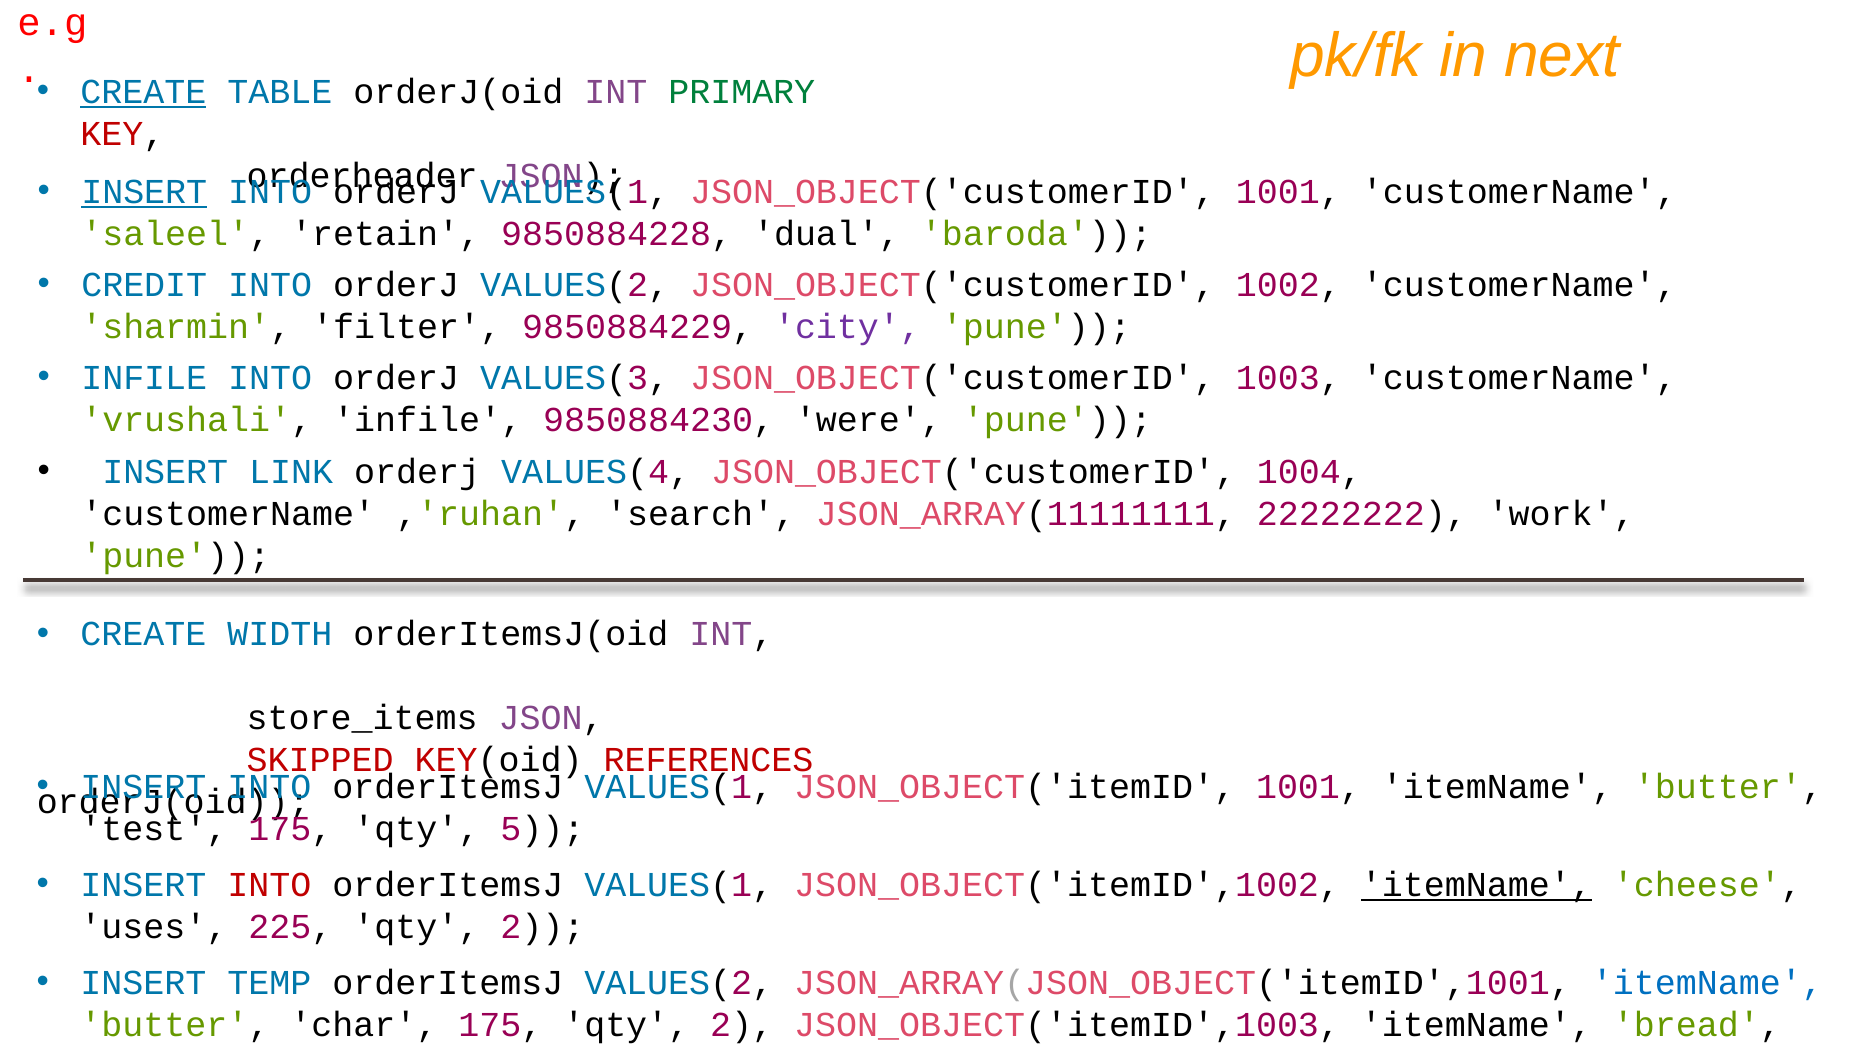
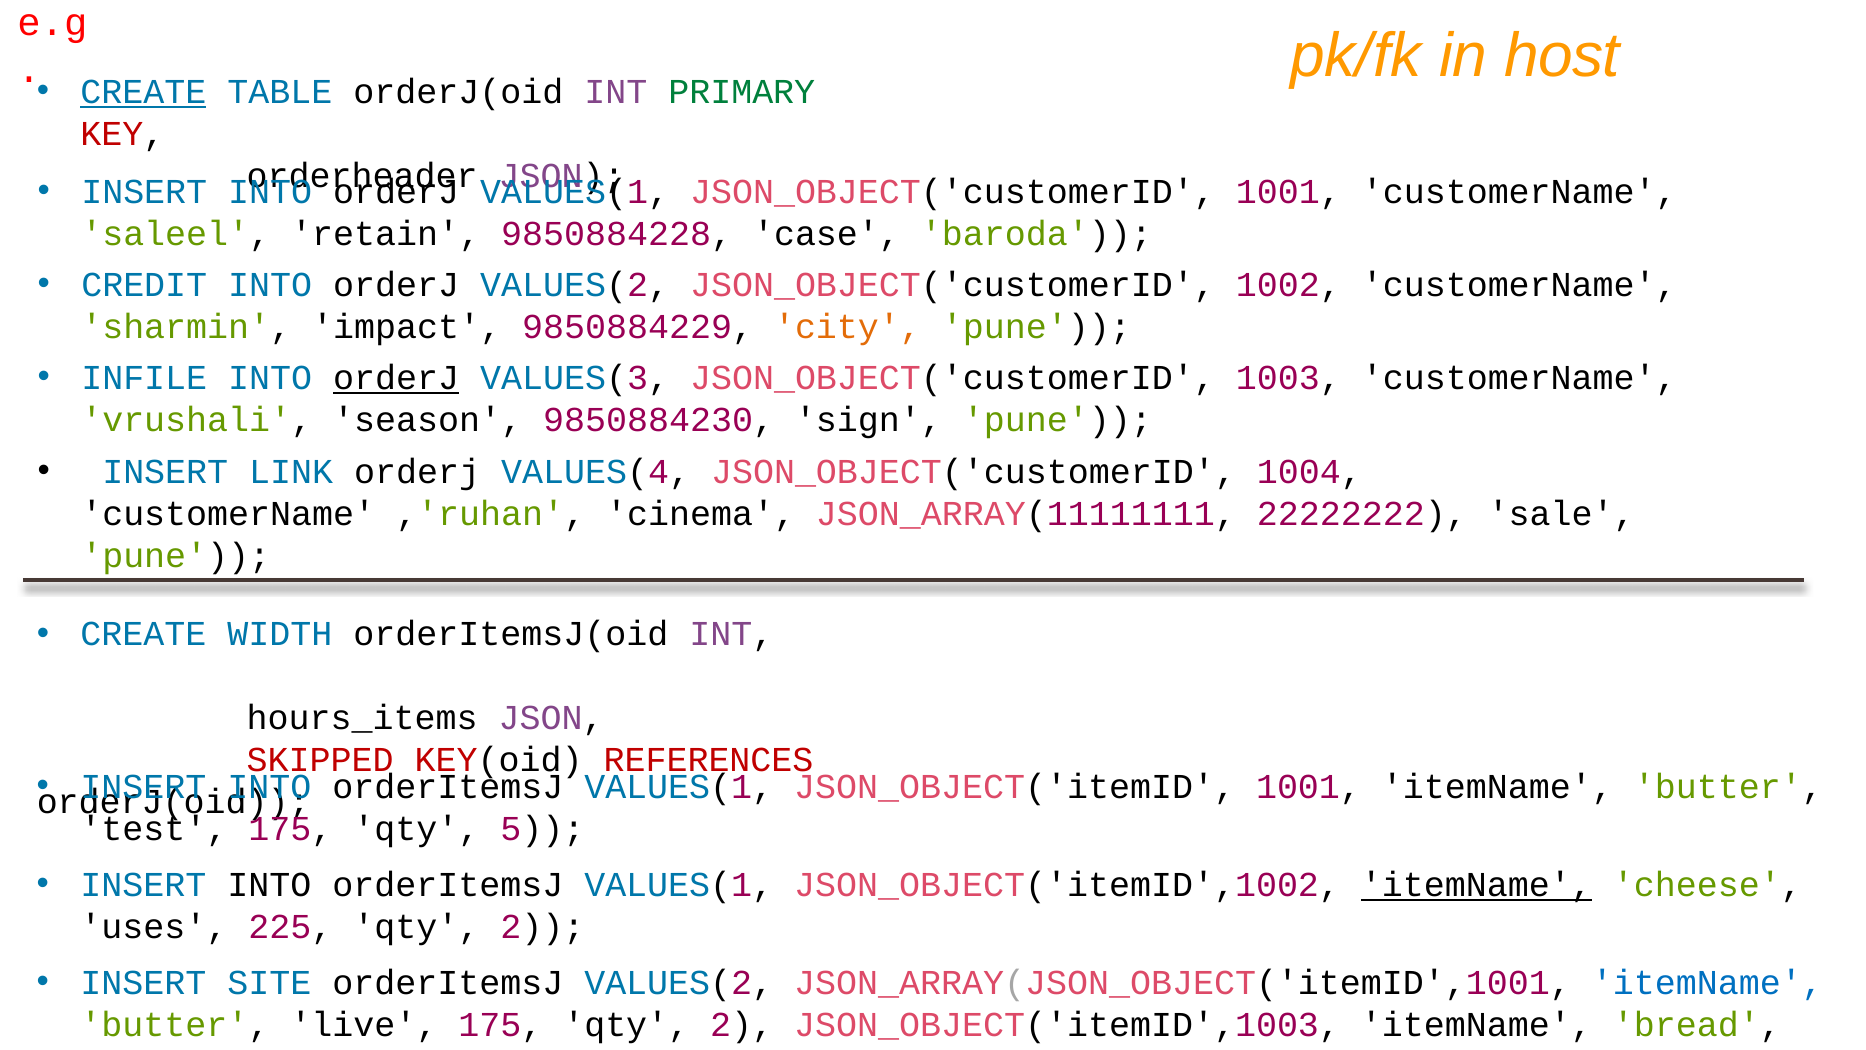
next: next -> host (1562, 56)
INSERT underline: present -> none (144, 191)
dual: dual -> case (826, 233)
filter: filter -> impact (407, 327)
city colour: purple -> orange (847, 327)
orderJ underline: none -> present (396, 378)
vrushali infile: infile -> season (428, 420)
were: were -> sign (868, 420)
search: search -> cinema (701, 513)
work: work -> sale (1561, 513)
store_items: store_items -> hours_items (362, 718)
INTO colour: red -> black (269, 884)
TEMP: TEMP -> SITE (269, 982)
char: char -> live (364, 1024)
